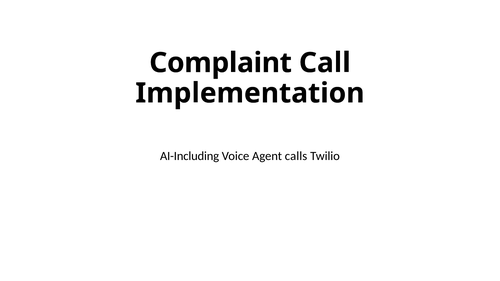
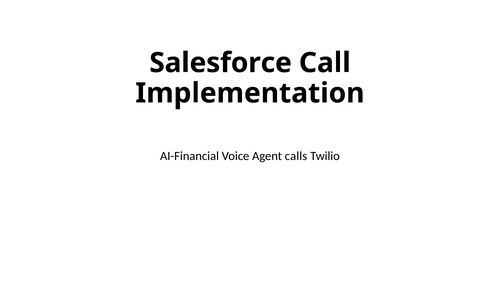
Complaint: Complaint -> Salesforce (221, 63)
AI-Including: AI-Including -> AI-Financial (189, 156)
